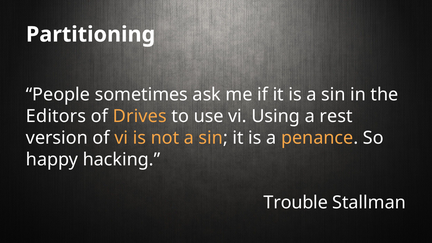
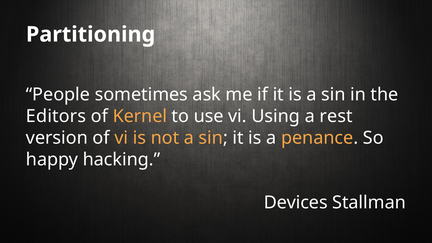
Drives: Drives -> Kernel (140, 116)
Trouble: Trouble -> Devices (296, 203)
